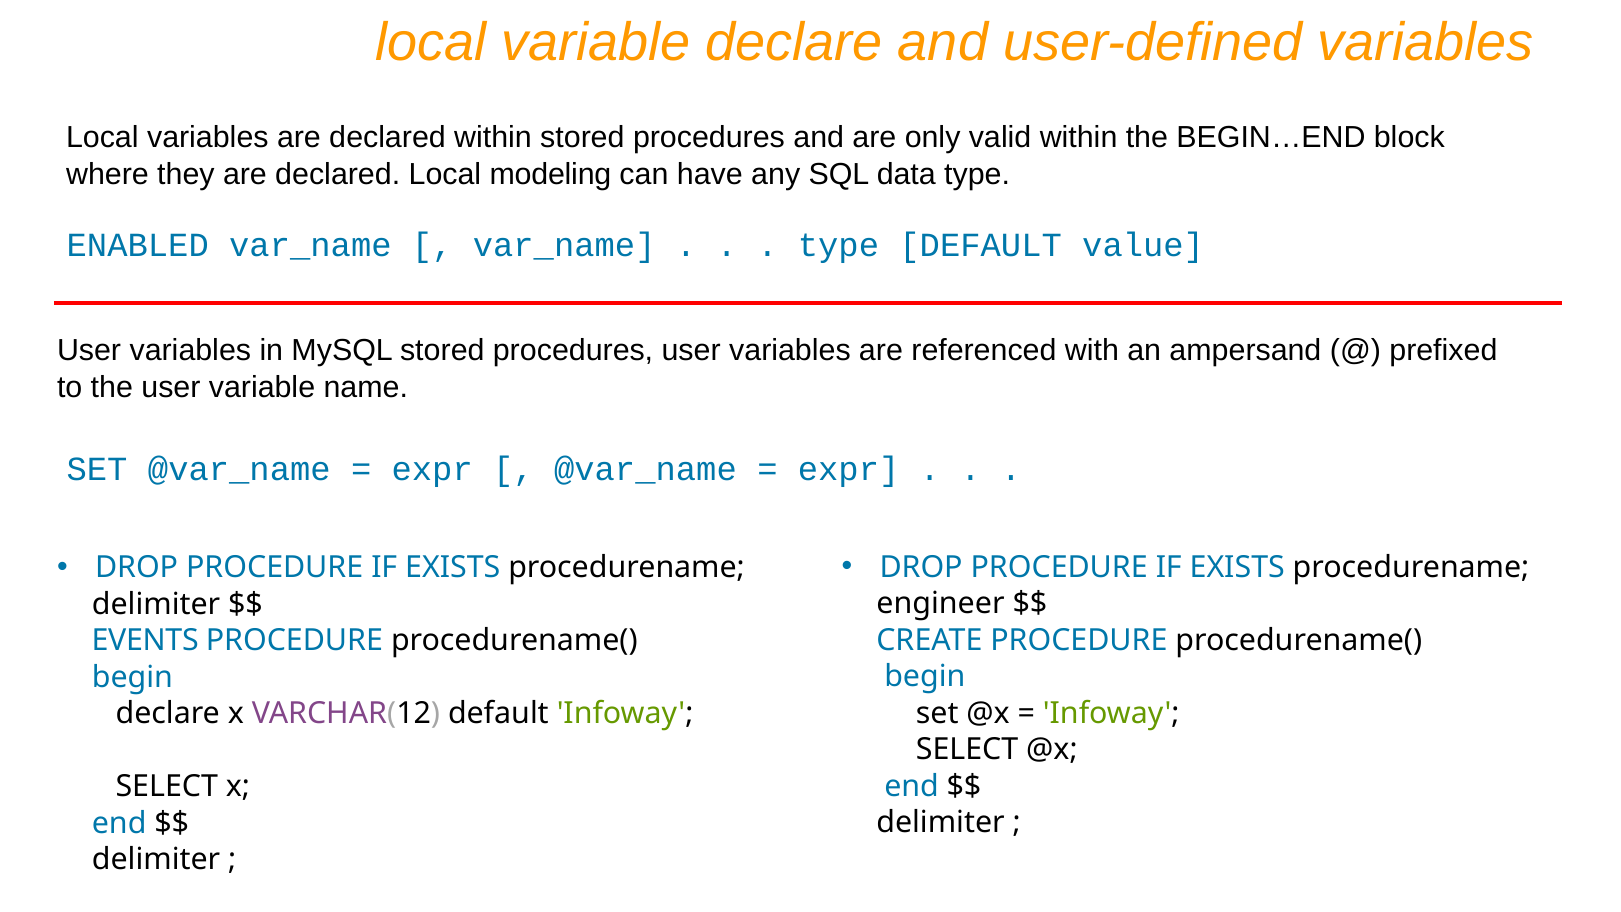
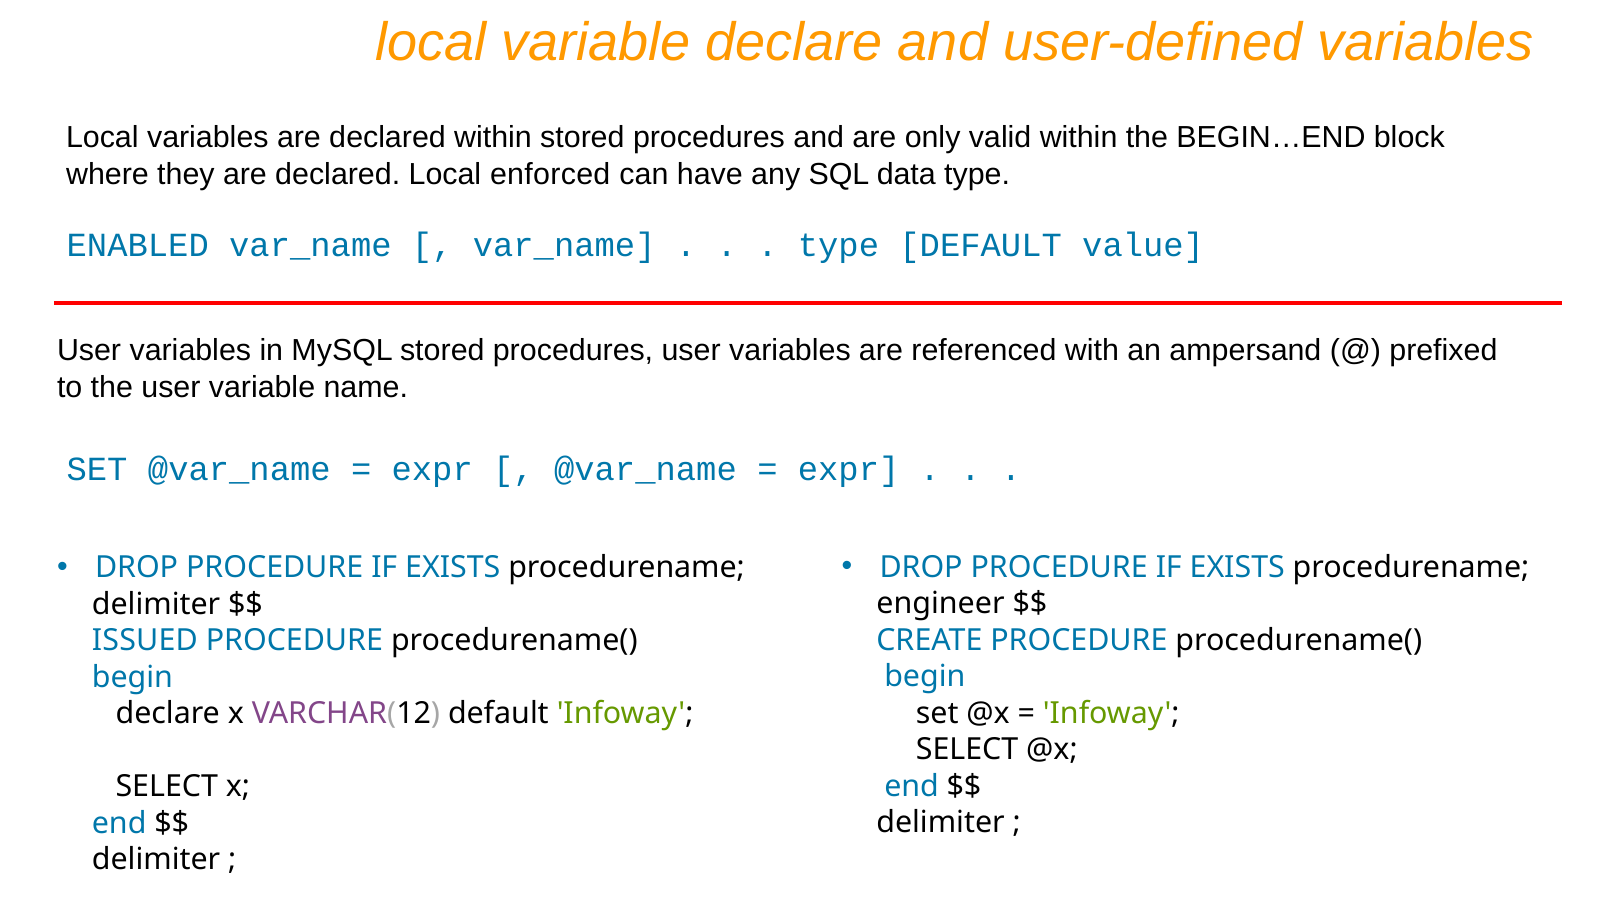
modeling: modeling -> enforced (550, 174)
EVENTS: EVENTS -> ISSUED (145, 641)
